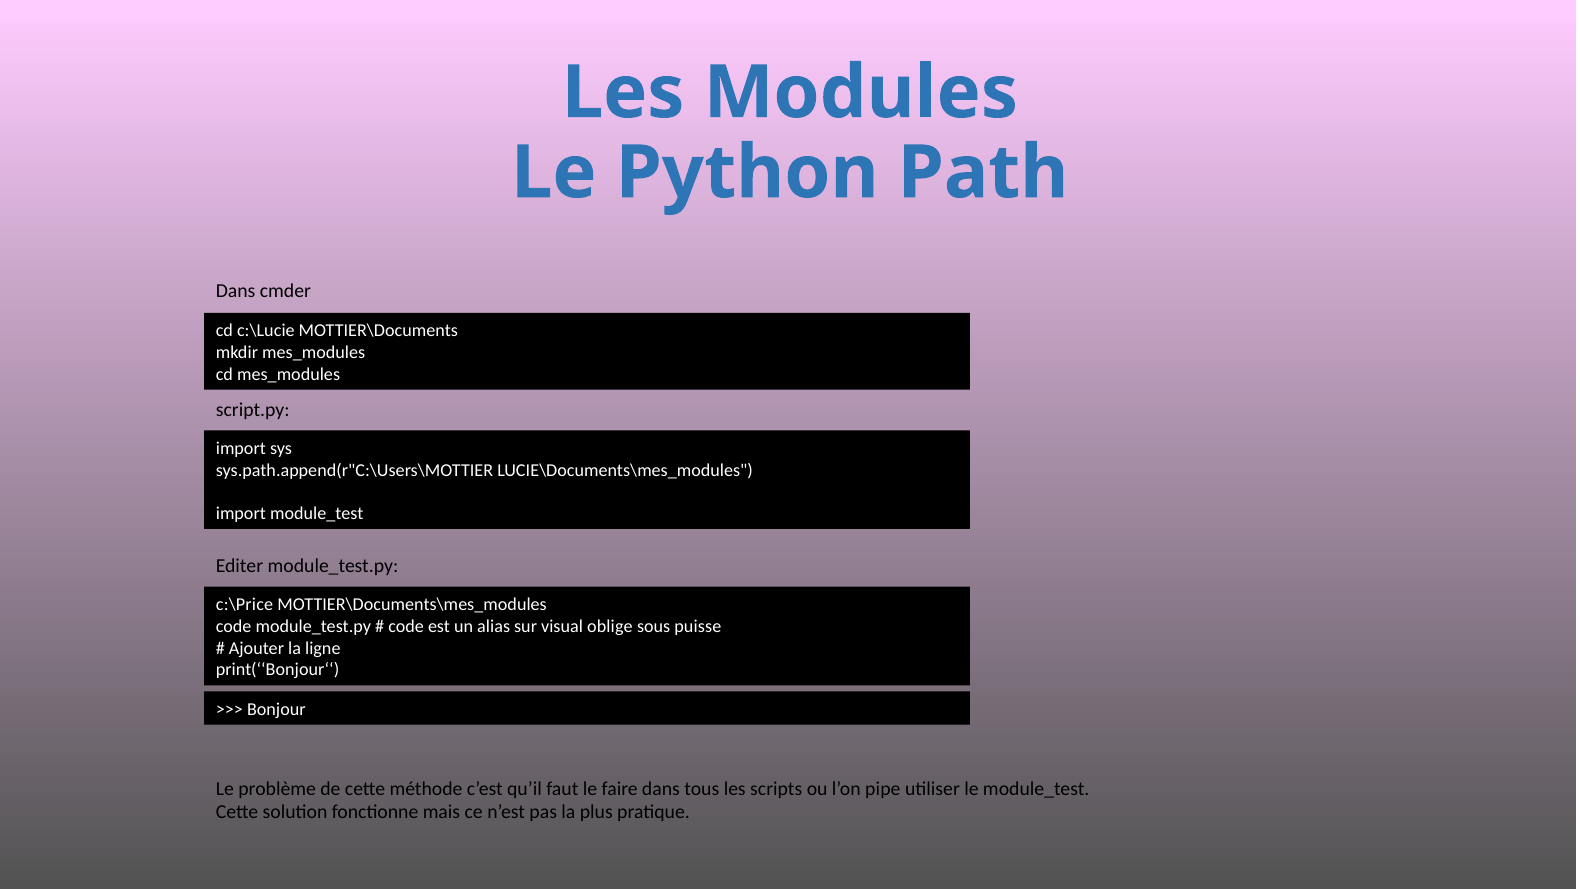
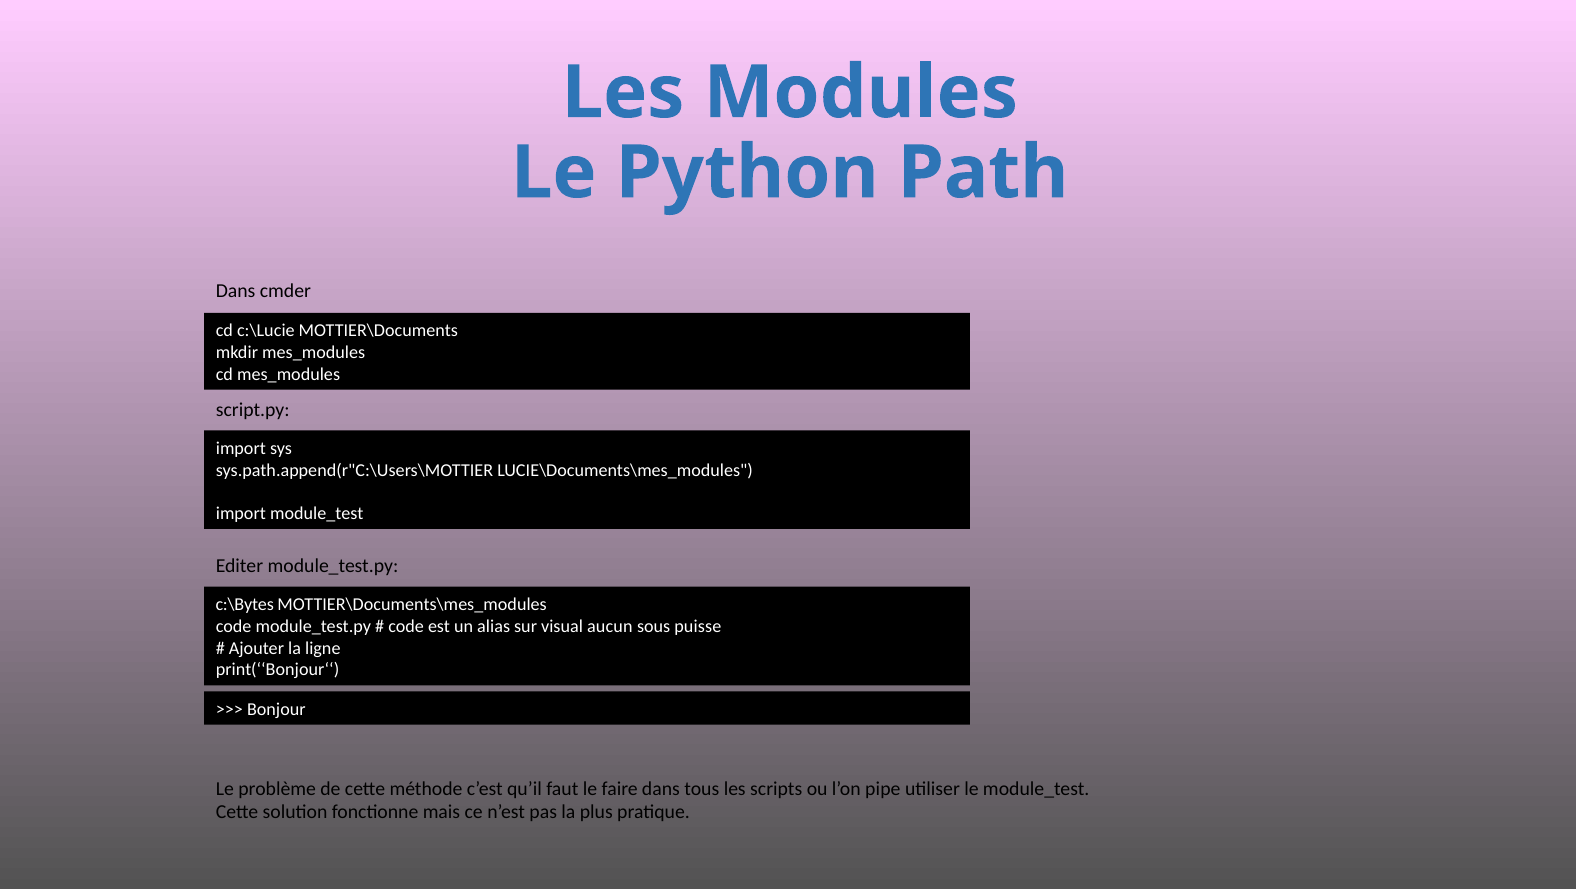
c:\Price: c:\Price -> c:\Bytes (245, 604)
oblige: oblige -> aucun (610, 626)
